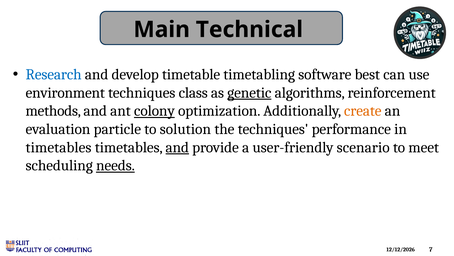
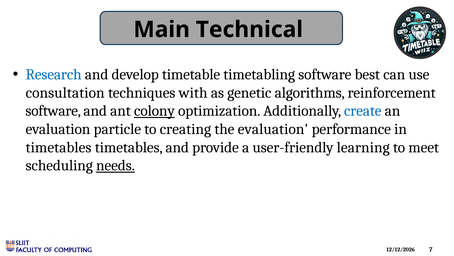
environment: environment -> consultation (65, 92)
class: class -> with (193, 92)
genetic underline: present -> none (249, 92)
methods: methods -> software (53, 111)
create colour: orange -> blue (363, 111)
solution: solution -> creating (185, 129)
the techniques: techniques -> evaluation (273, 129)
and underline: present -> none (177, 147)
scenario: scenario -> learning (363, 147)
